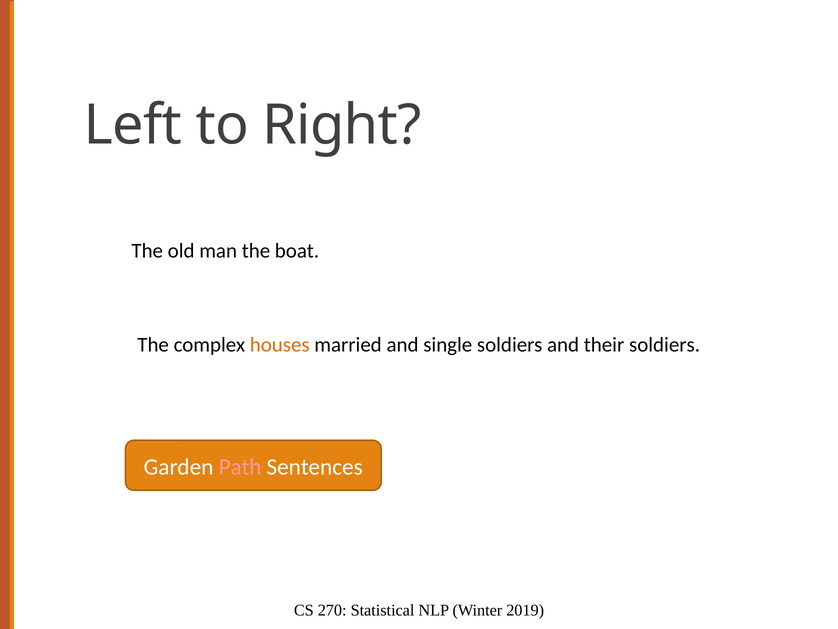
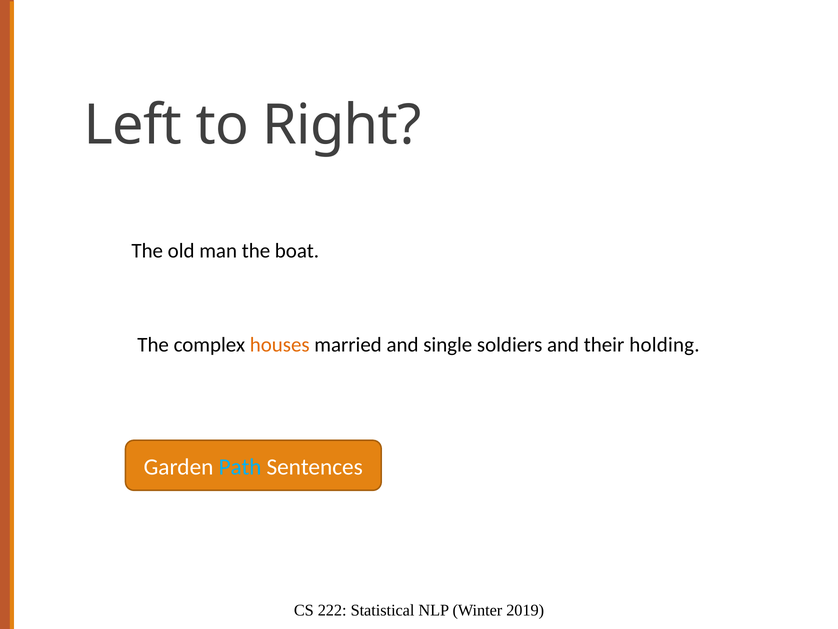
their soldiers: soldiers -> holding (664, 344)
Path colour: pink -> light blue (240, 467)
270: 270 -> 222 (332, 610)
